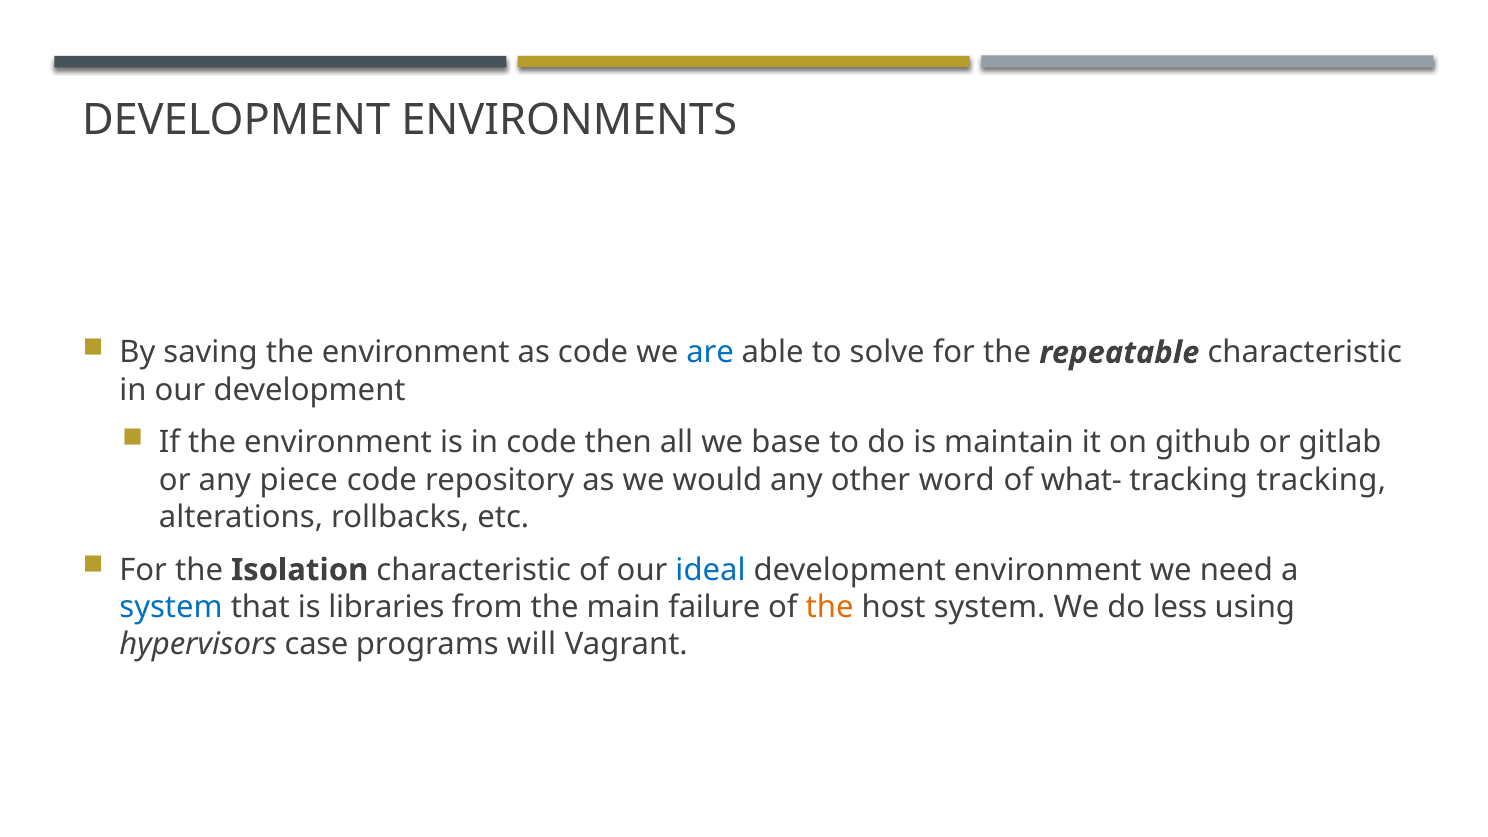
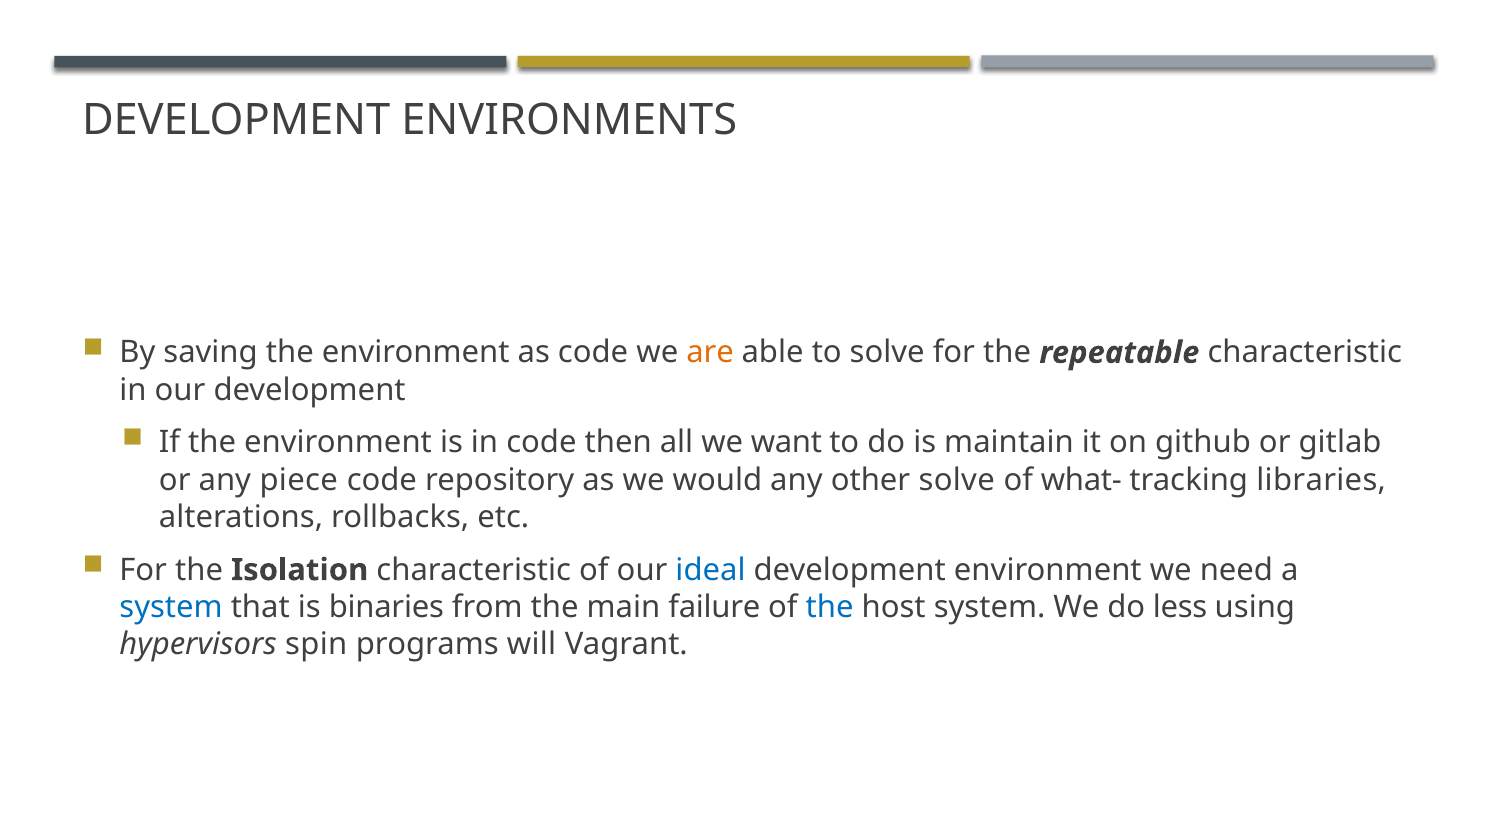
are colour: blue -> orange (710, 353)
base: base -> want (786, 443)
other word: word -> solve (957, 480)
tracking tracking: tracking -> libraries (1321, 480)
libraries: libraries -> binaries (386, 607)
the colour: orange -> blue (830, 607)
case: case -> spin (316, 645)
